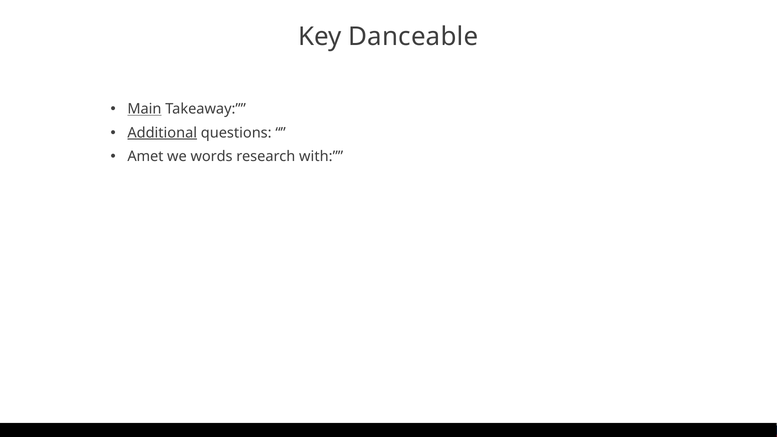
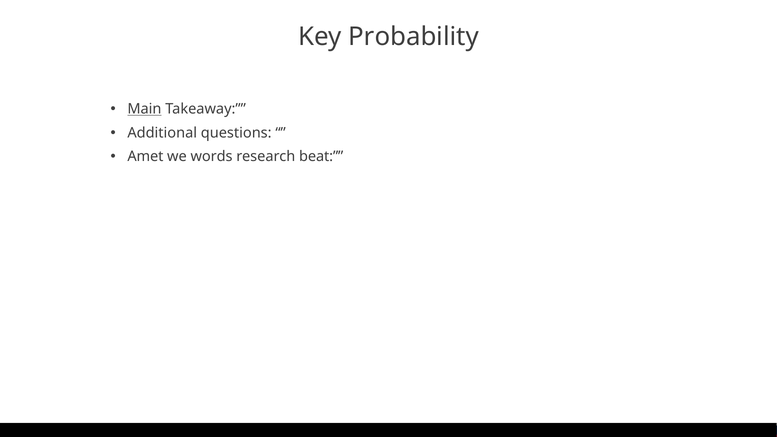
Danceable: Danceable -> Probability (414, 37)
Additional underline: present -> none (162, 133)
with: with -> beat (321, 157)
